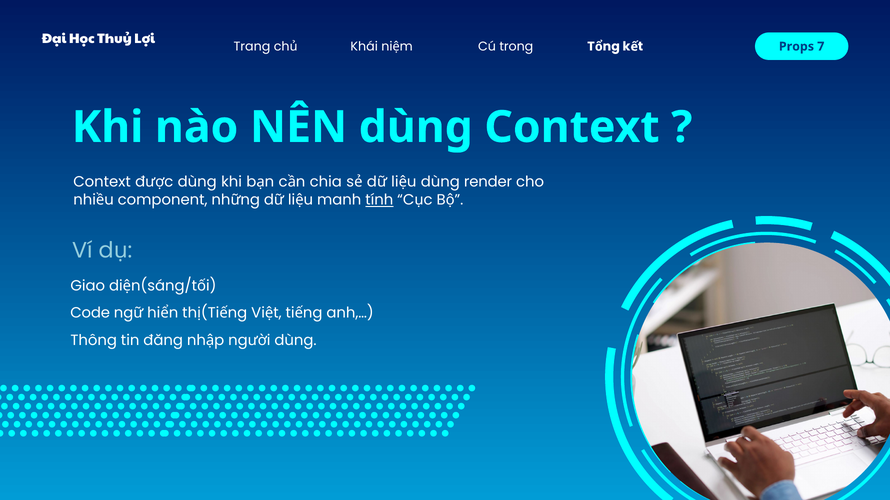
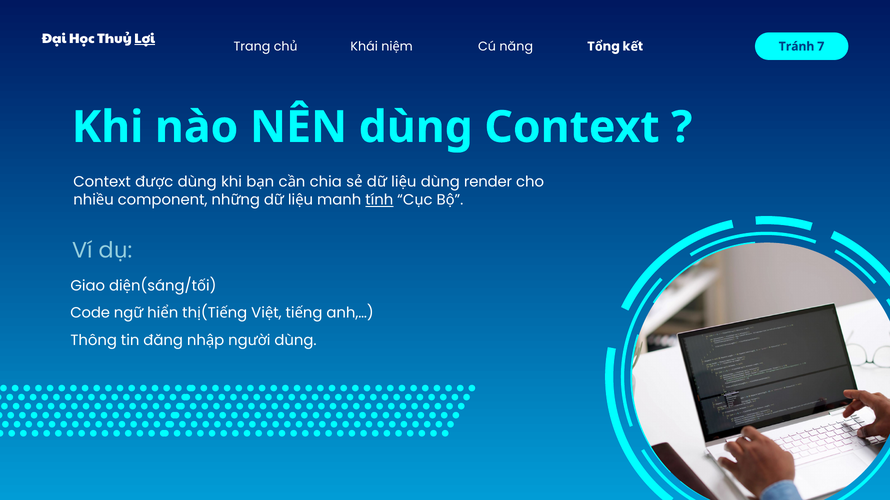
Lợi underline: none -> present (145, 39)
trong: trong -> năng (516, 47)
Props: Props -> Tránh (797, 47)
